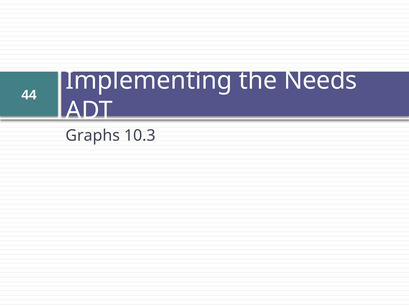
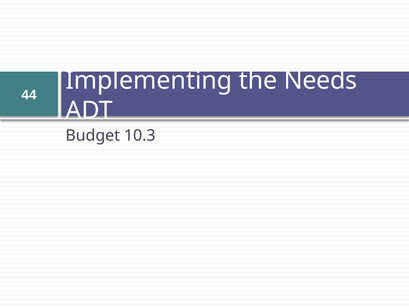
Graphs: Graphs -> Budget (93, 135)
